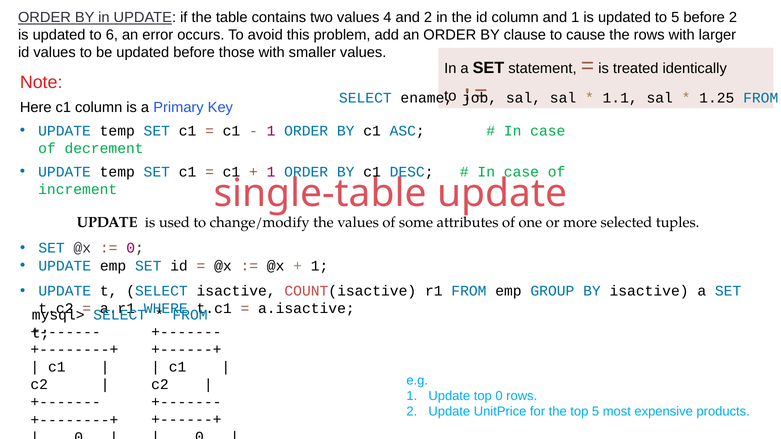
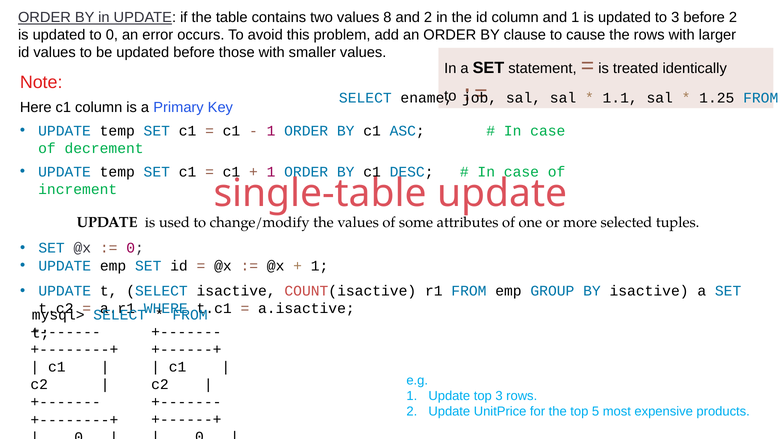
4: 4 -> 8 (387, 17)
to 5: 5 -> 3 (675, 17)
to 6: 6 -> 0 (112, 35)
top 0: 0 -> 3 (499, 396)
